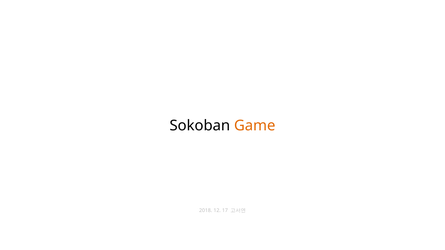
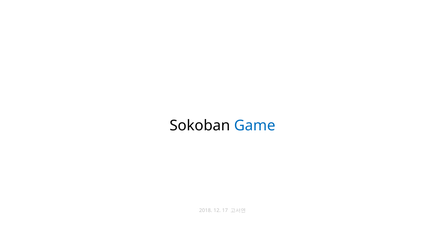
Game colour: orange -> blue (255, 126)
